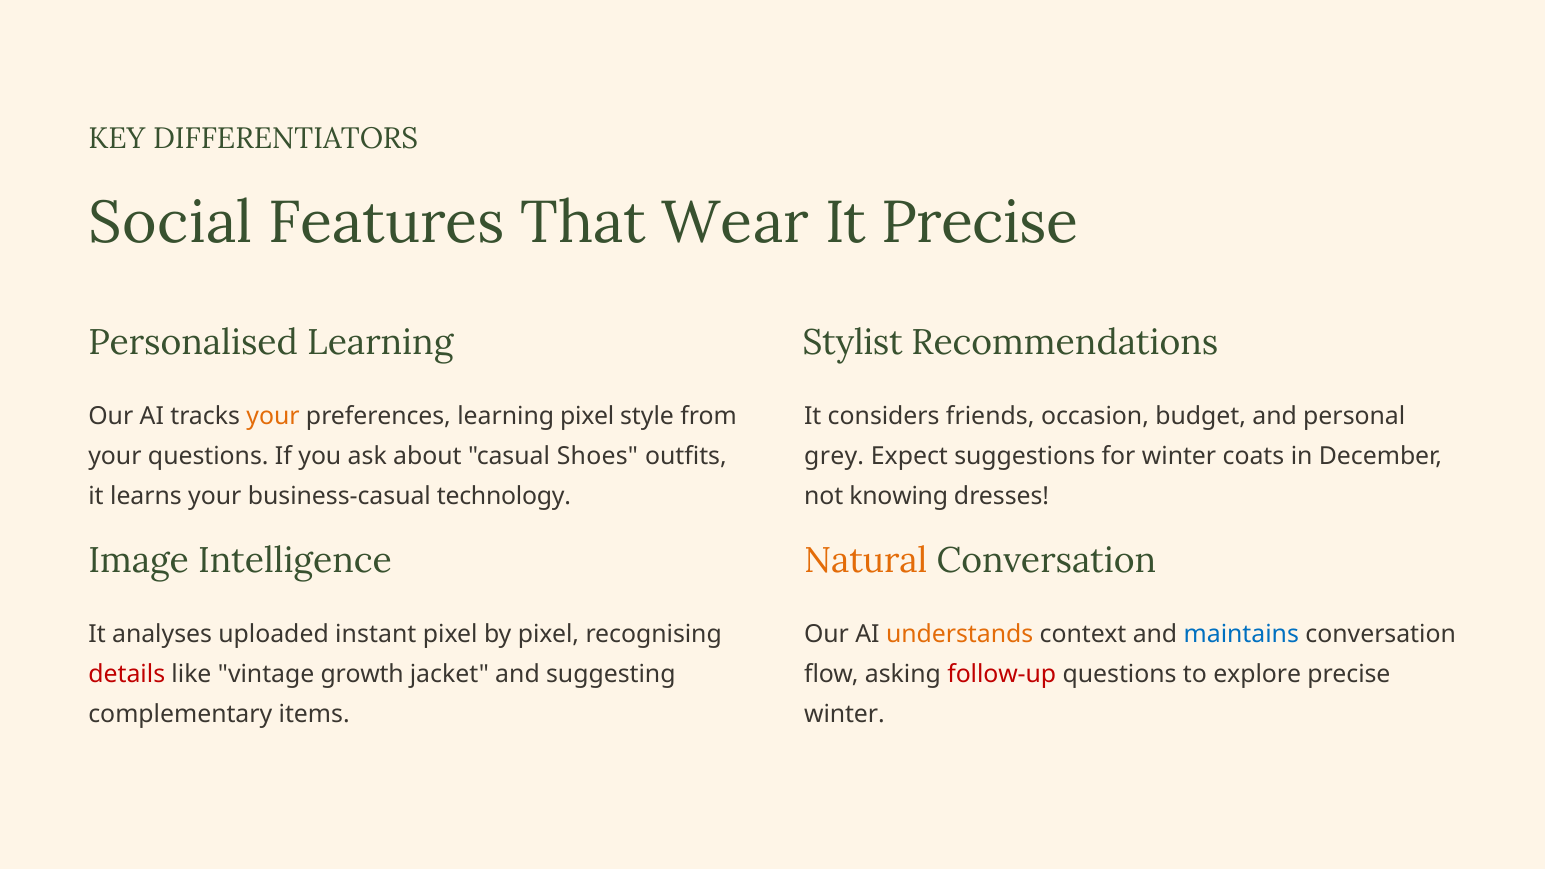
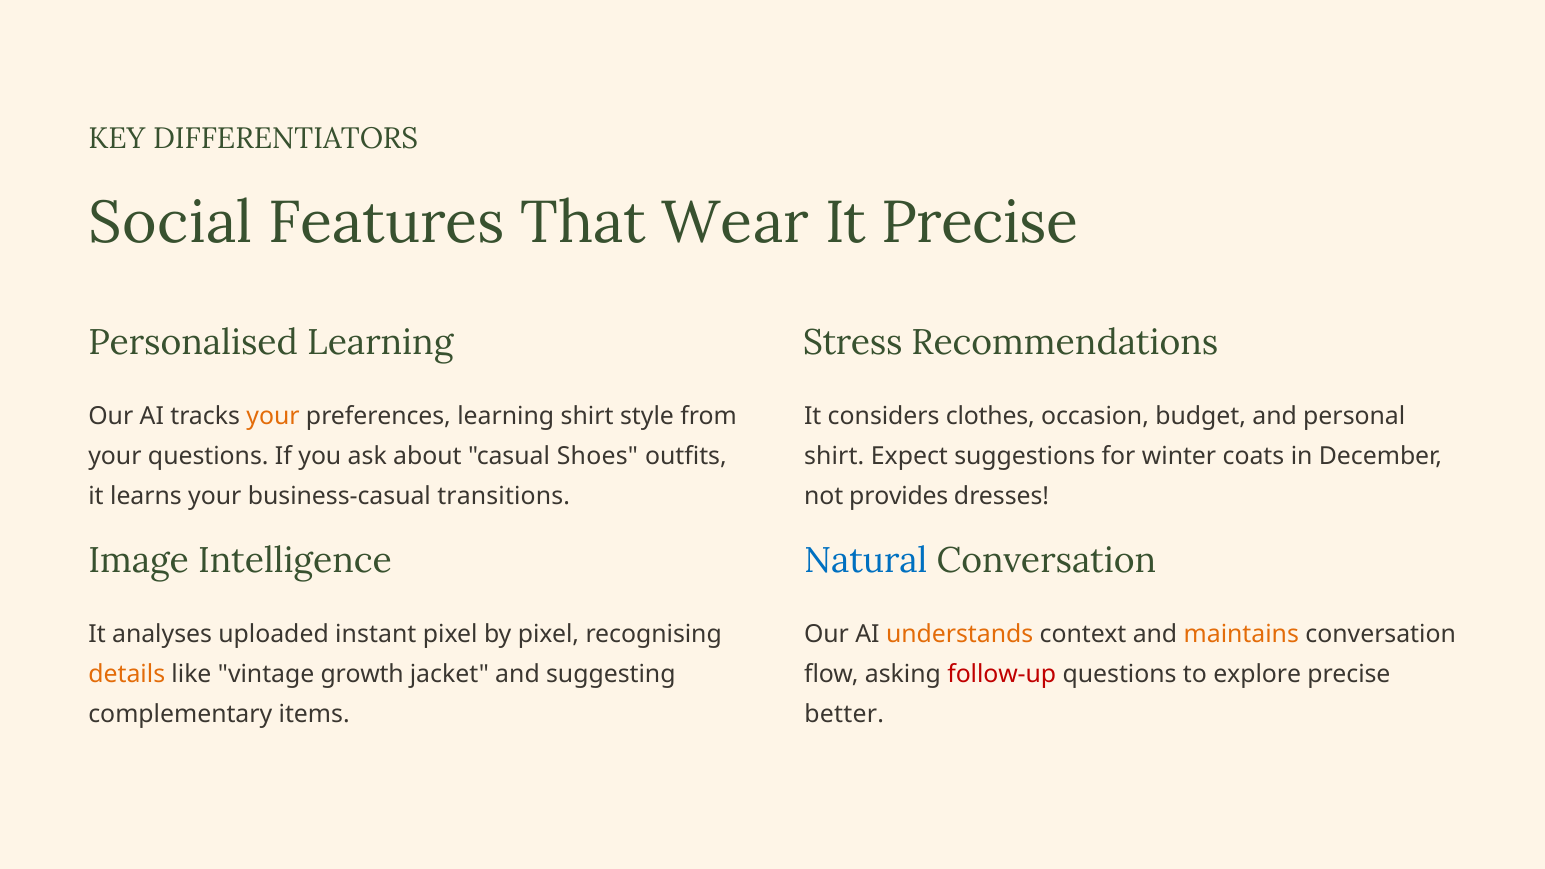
Stylist: Stylist -> Stress (853, 343)
learning pixel: pixel -> shirt (587, 416)
friends: friends -> clothes (990, 416)
grey: grey -> shirt (834, 456)
technology: technology -> transitions (504, 497)
knowing: knowing -> provides (899, 497)
Natural colour: orange -> blue (866, 561)
maintains colour: blue -> orange (1241, 634)
details colour: red -> orange (127, 674)
winter: winter -> better (844, 715)
